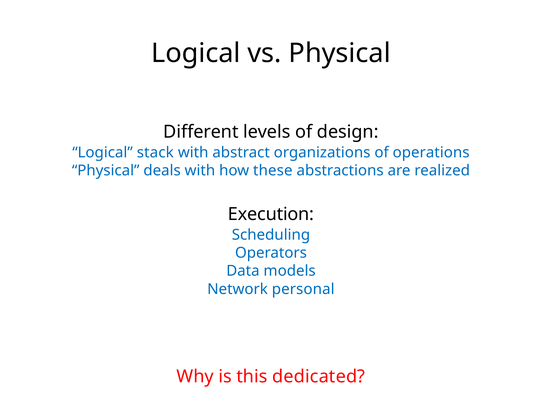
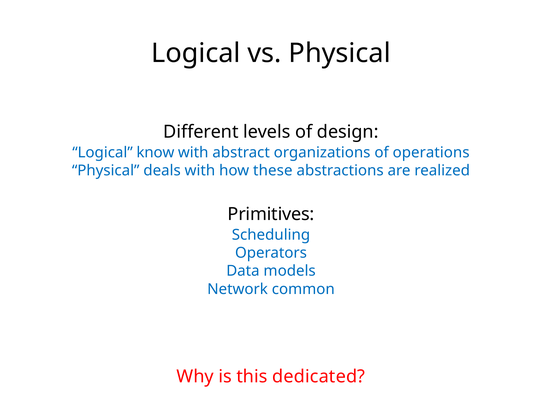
stack: stack -> know (155, 153)
Execution: Execution -> Primitives (271, 215)
personal: personal -> common (303, 289)
